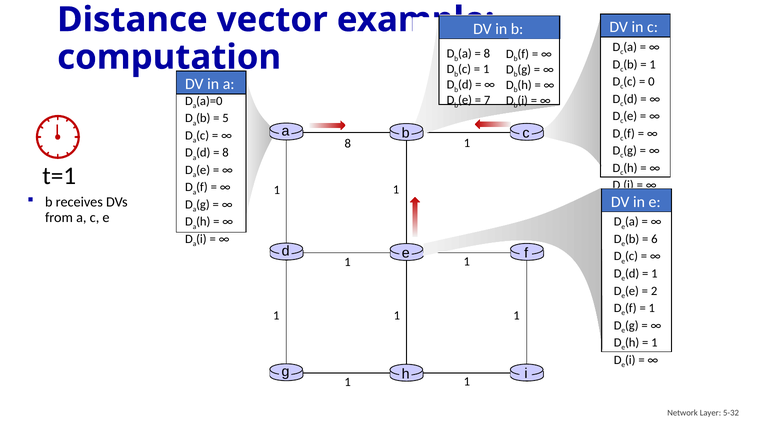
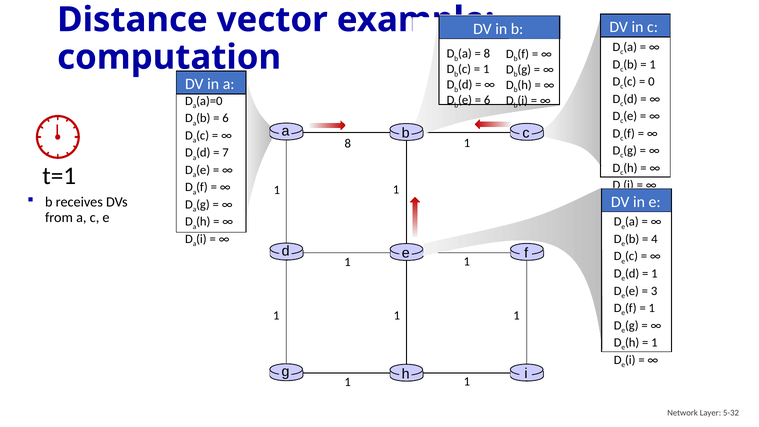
7: 7 -> 6 (487, 100)
5: 5 -> 6 (226, 118)
8: 8 -> 7 (226, 153)
6: 6 -> 4 (654, 239)
2: 2 -> 3 (654, 291)
